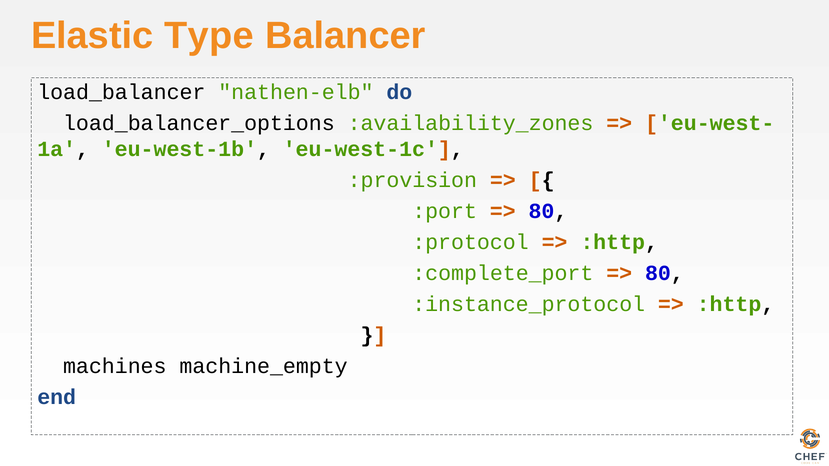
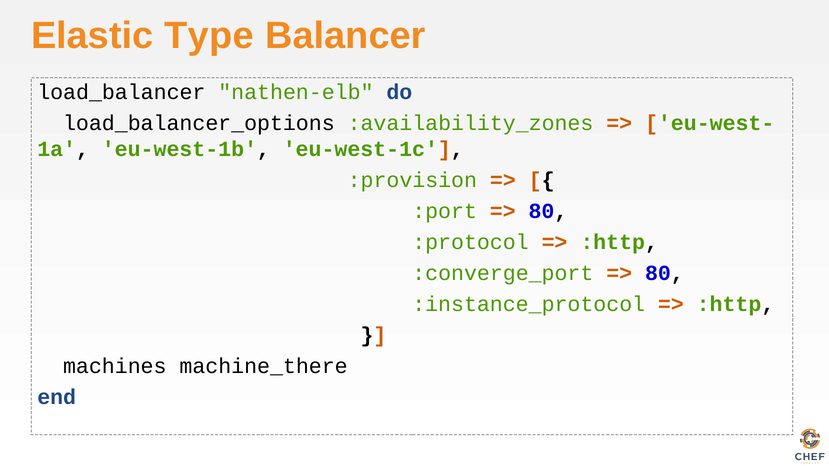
:complete_port: :complete_port -> :converge_port (503, 273)
machine_empty: machine_empty -> machine_there (264, 367)
